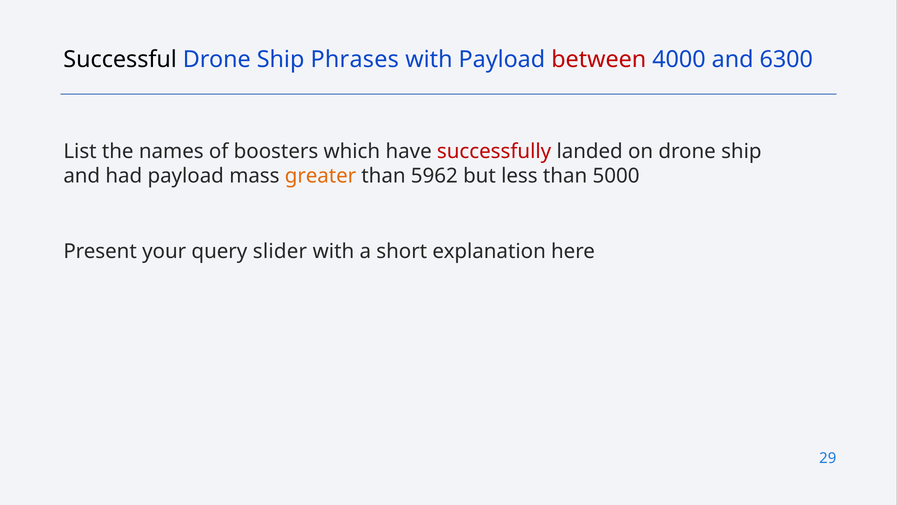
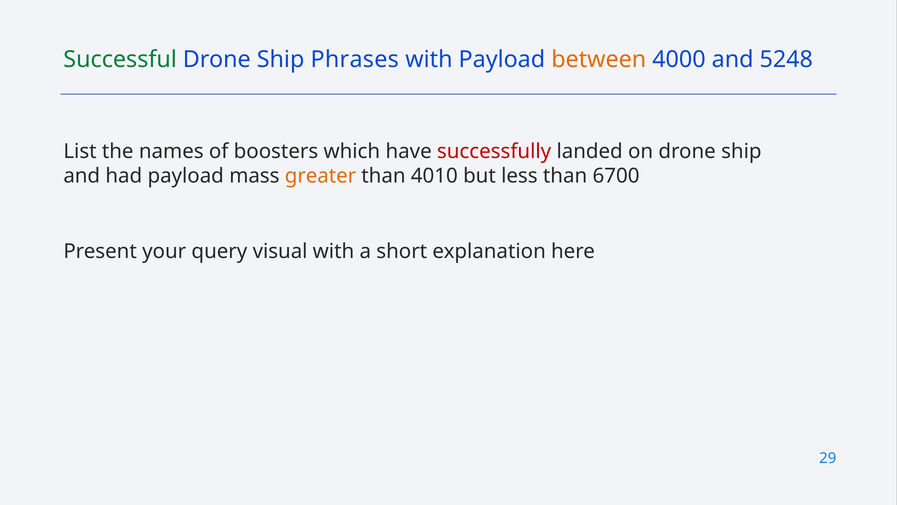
Successful colour: black -> green (120, 60)
between colour: red -> orange (599, 60)
6300: 6300 -> 5248 (786, 60)
5962: 5962 -> 4010 (434, 176)
5000: 5000 -> 6700 (616, 176)
slider: slider -> visual (280, 251)
